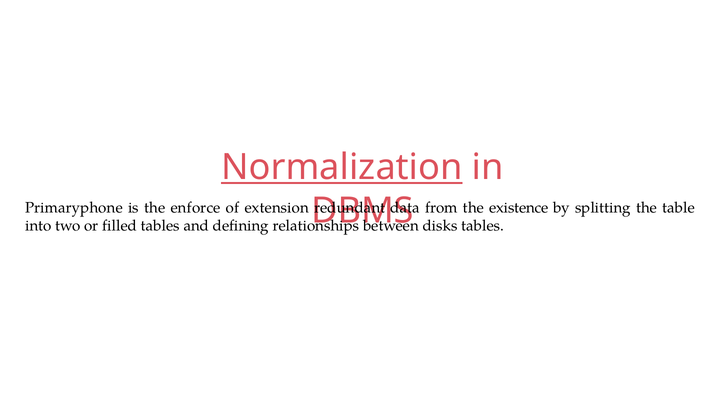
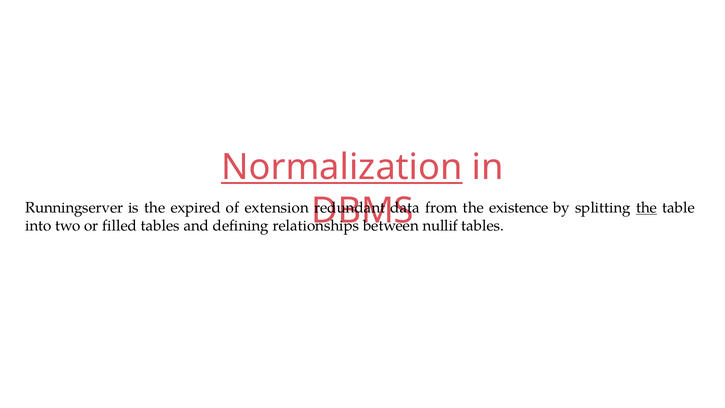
Primaryphone: Primaryphone -> Runningserver (74, 208)
enforce: enforce -> expired (196, 208)
the underline: none -> present (647, 208)
disks: disks -> nullif (440, 226)
